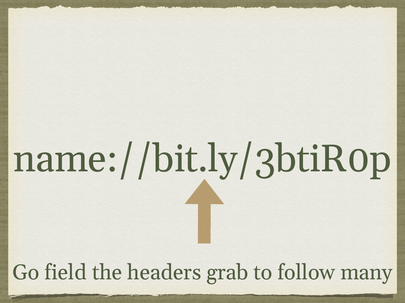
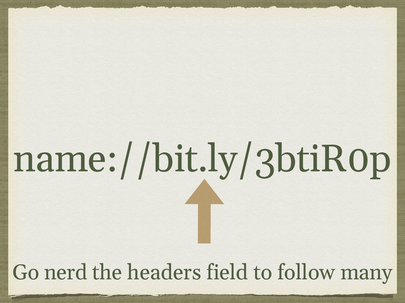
field: field -> nerd (66, 273)
grab: grab -> field (227, 273)
